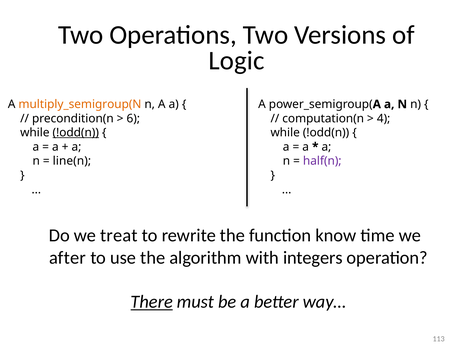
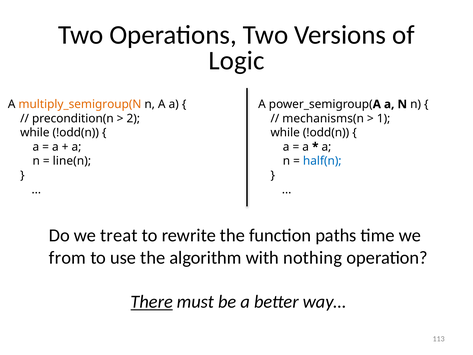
6: 6 -> 2 (133, 118)
computation(n: computation(n -> mechanisms(n (323, 118)
4: 4 -> 1 (384, 118)
!odd(n underline: present -> none (76, 133)
half(n colour: purple -> blue (322, 161)
know: know -> paths (336, 235)
after: after -> from (67, 257)
integers: integers -> nothing (313, 257)
